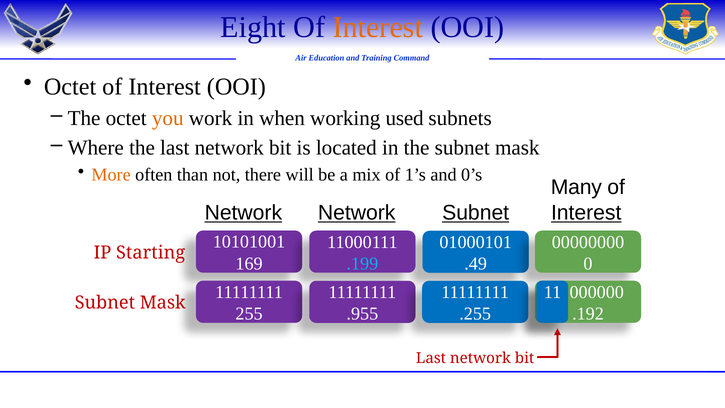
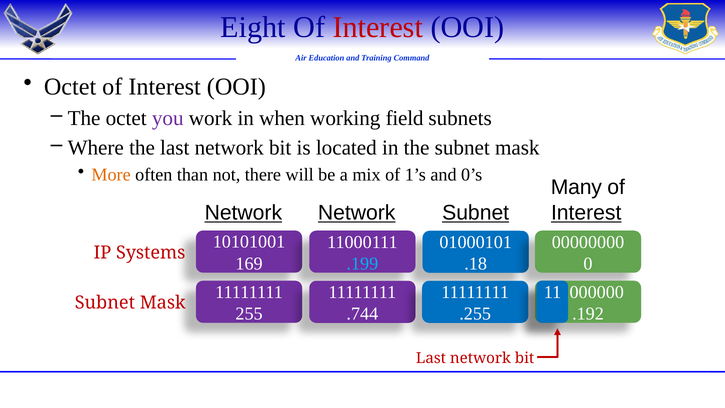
Interest colour: orange -> red (378, 27)
you colour: orange -> purple (168, 118)
used: used -> field (405, 118)
Starting: Starting -> Systems (151, 253)
.49: .49 -> .18 (476, 264)
.955: .955 -> .744 (362, 314)
